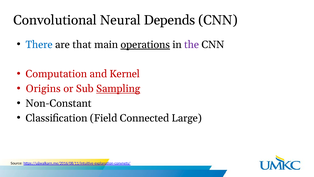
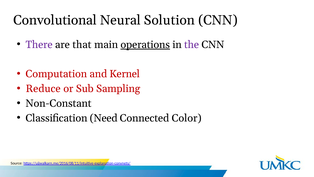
Depends: Depends -> Solution (169, 20)
There colour: blue -> purple (39, 45)
Origins: Origins -> Reduce (43, 89)
Sampling underline: present -> none (118, 89)
Field: Field -> Need (104, 118)
Large: Large -> Color (187, 118)
